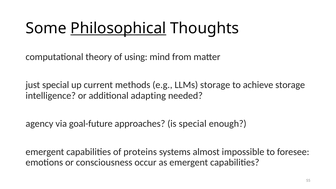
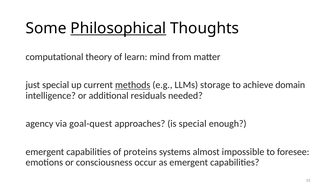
using: using -> learn (136, 57)
methods underline: none -> present (133, 85)
achieve storage: storage -> domain (290, 85)
adapting: adapting -> residuals (148, 96)
goal-future: goal-future -> goal-quest (91, 124)
